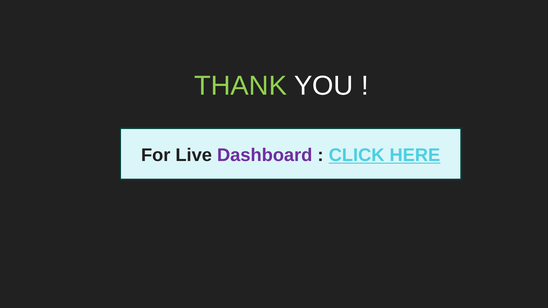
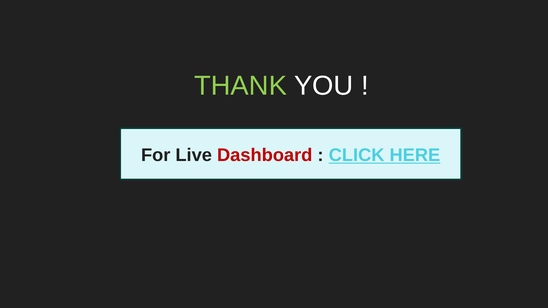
Dashboard colour: purple -> red (265, 155)
